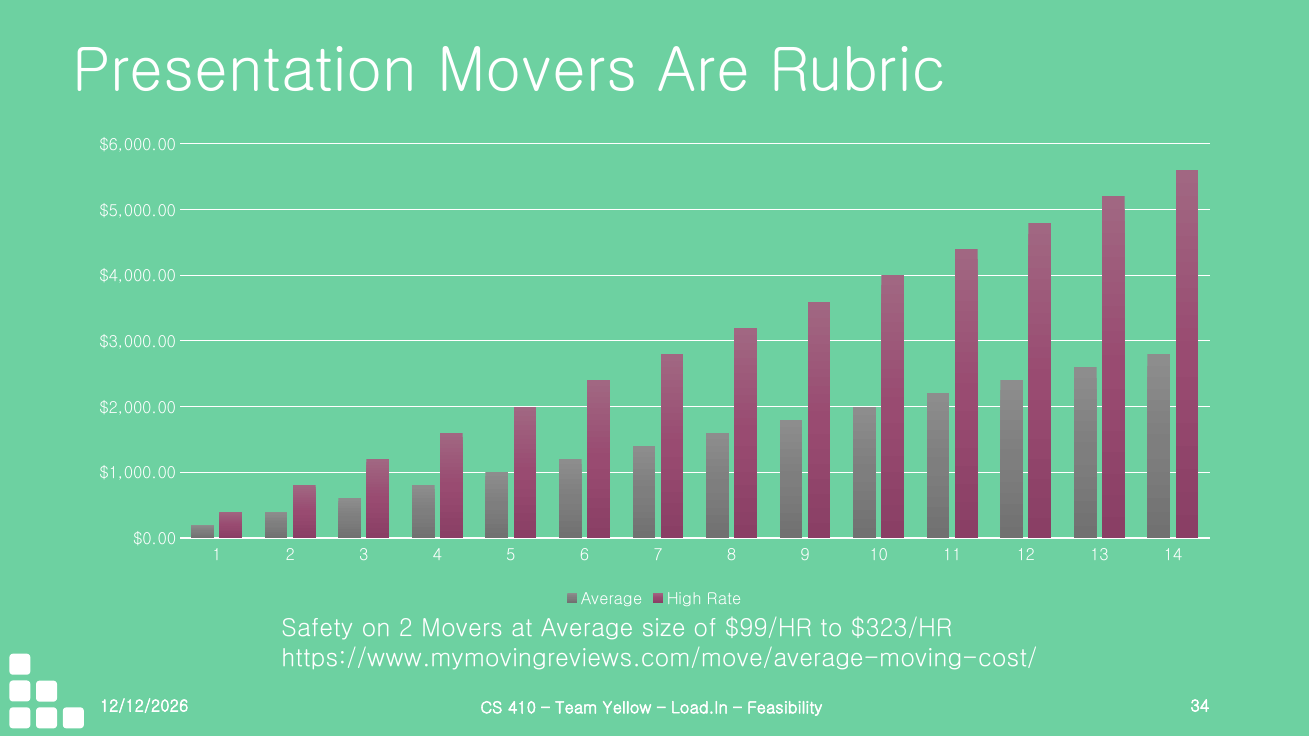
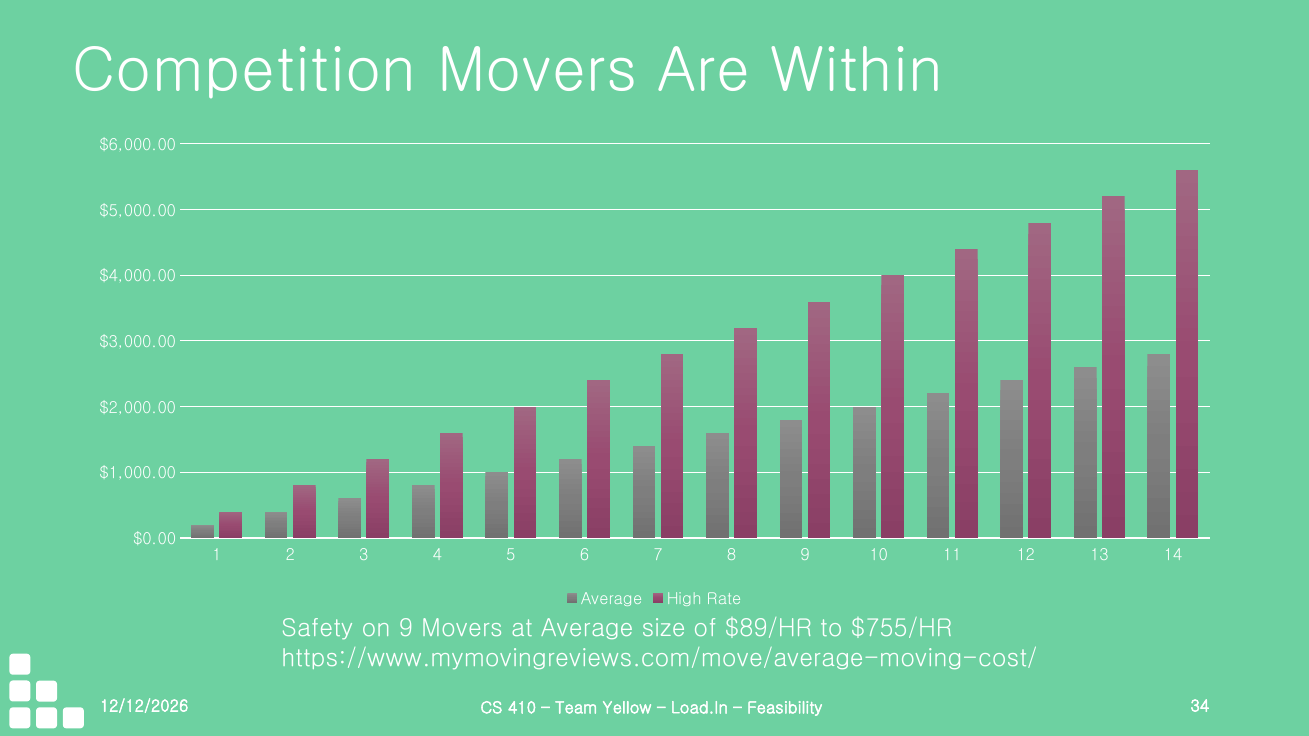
Presentation: Presentation -> Competition (244, 71)
Rubric: Rubric -> Within (857, 71)
on 2: 2 -> 9 (406, 629)
$99/HR: $99/HR -> $89/HR (768, 629)
$323/HR: $323/HR -> $755/HR (902, 629)
